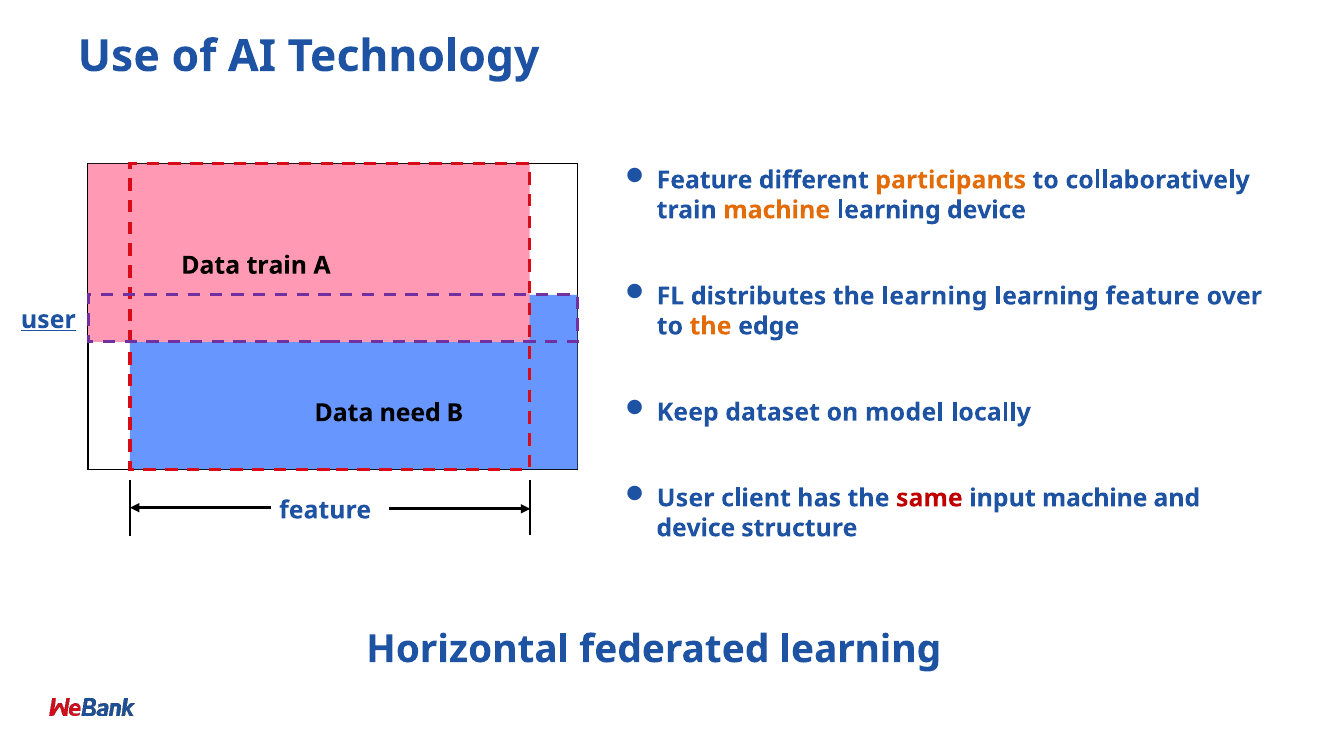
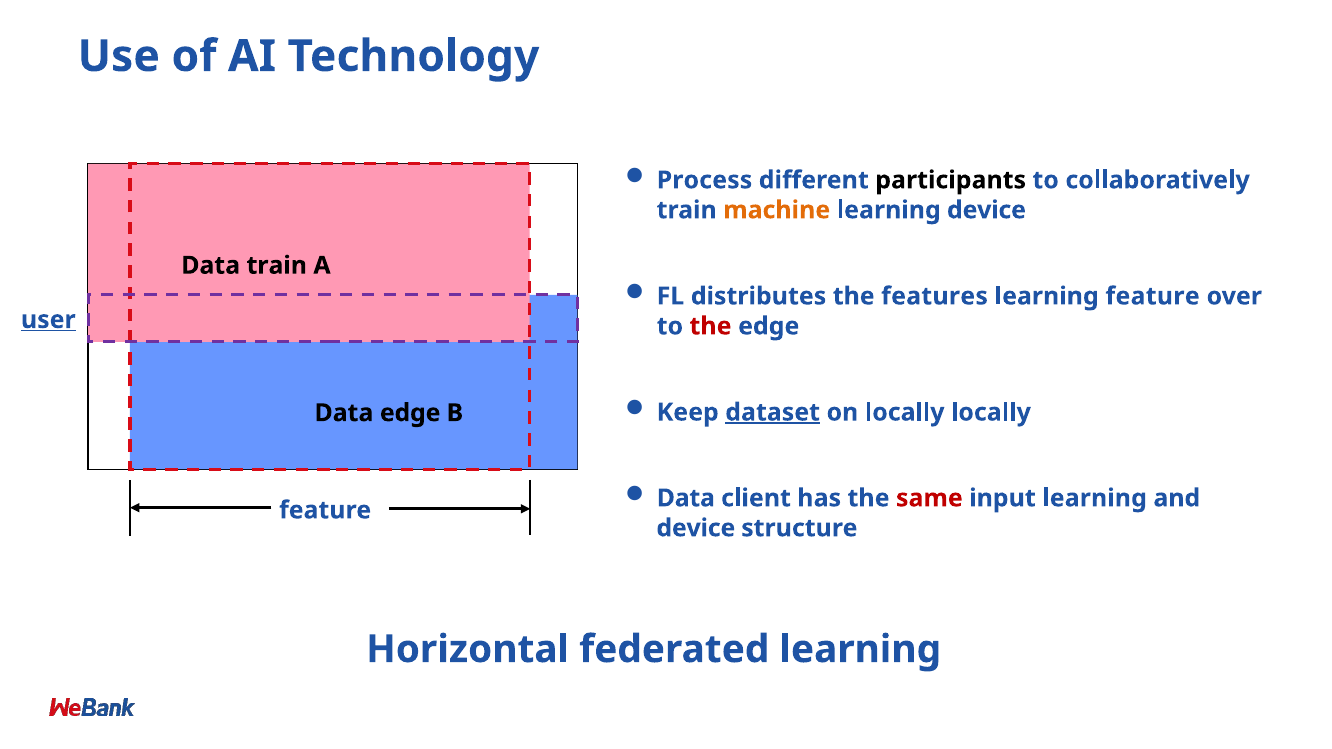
Feature: Feature -> Process (704, 180)
participants colour: orange -> black (951, 180)
the learning: learning -> features (935, 296)
the colour: orange -> red (710, 326)
dataset underline: none -> present (773, 412)
on model: model -> locally (905, 412)
Data need: need -> edge (410, 413)
User: User -> Data (686, 498)
input machine: machine -> learning (1095, 498)
